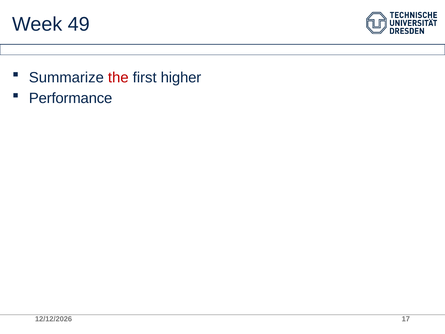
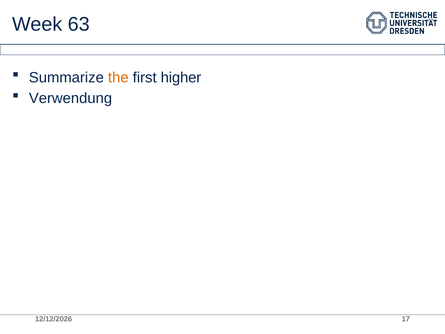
49: 49 -> 63 (79, 24)
the colour: red -> orange (118, 77)
Performance: Performance -> Verwendung (71, 98)
